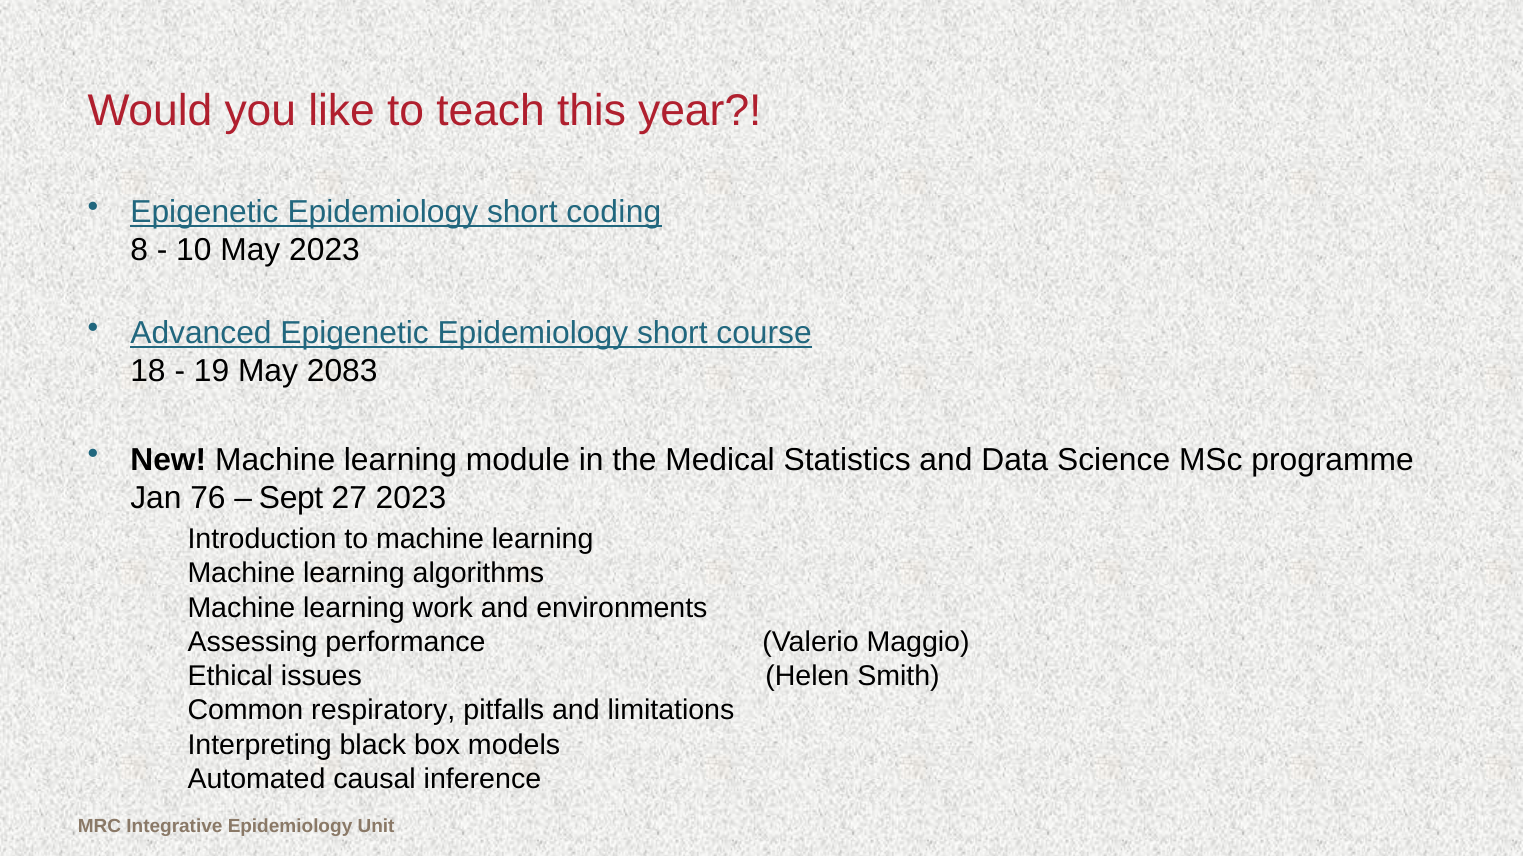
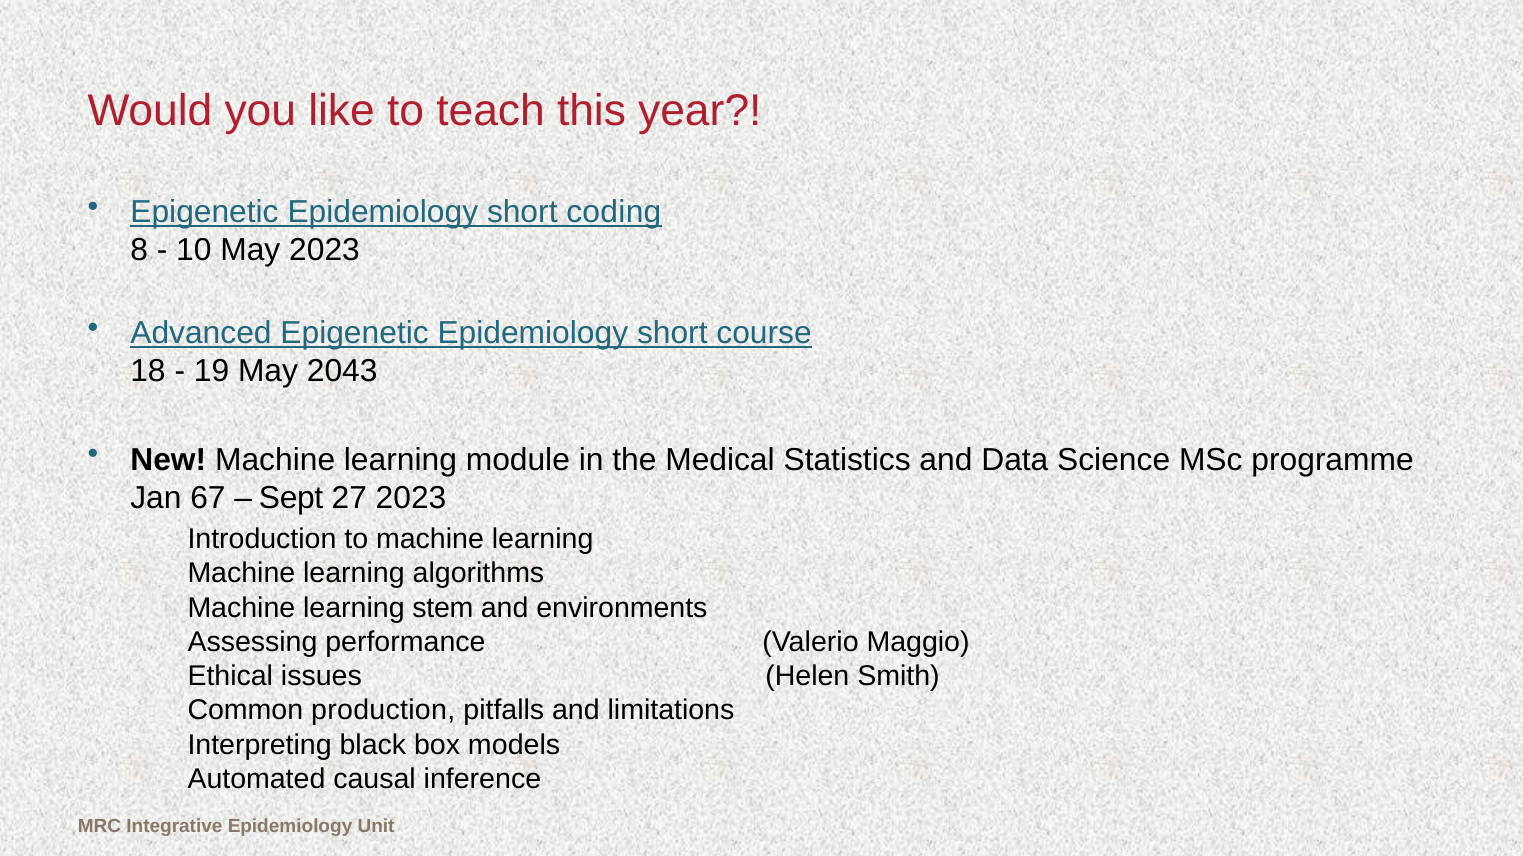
2083: 2083 -> 2043 (342, 371)
76: 76 -> 67 (208, 498)
work: work -> stem (443, 608)
respiratory: respiratory -> production (383, 711)
